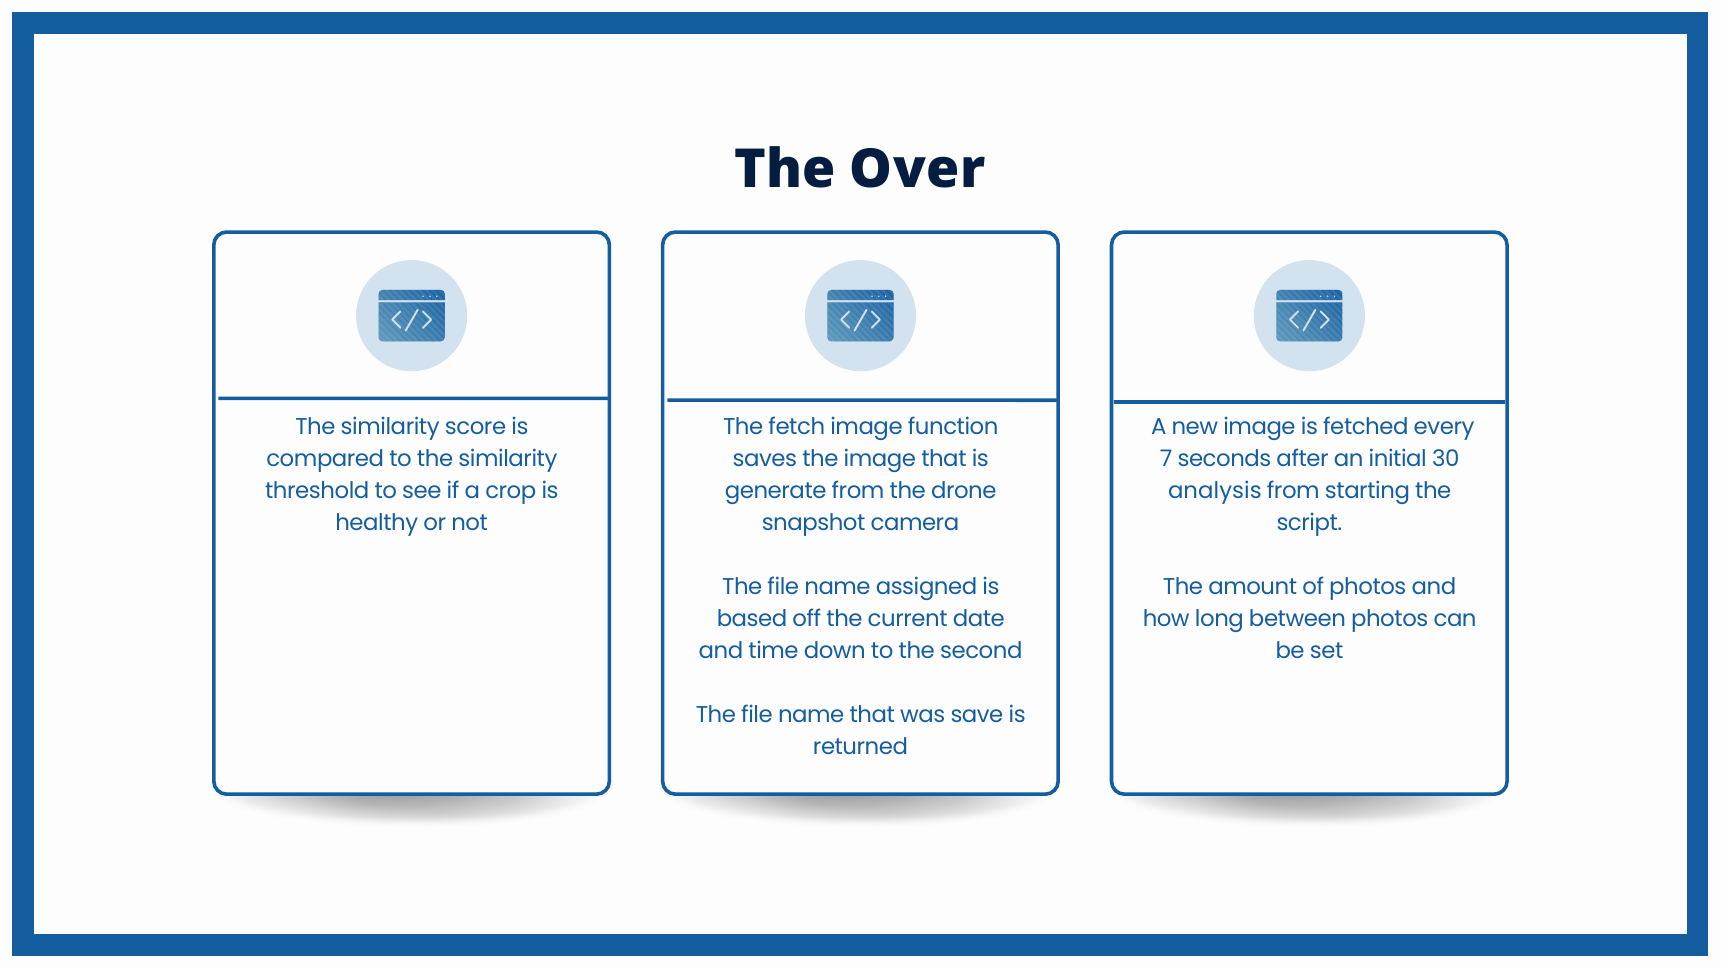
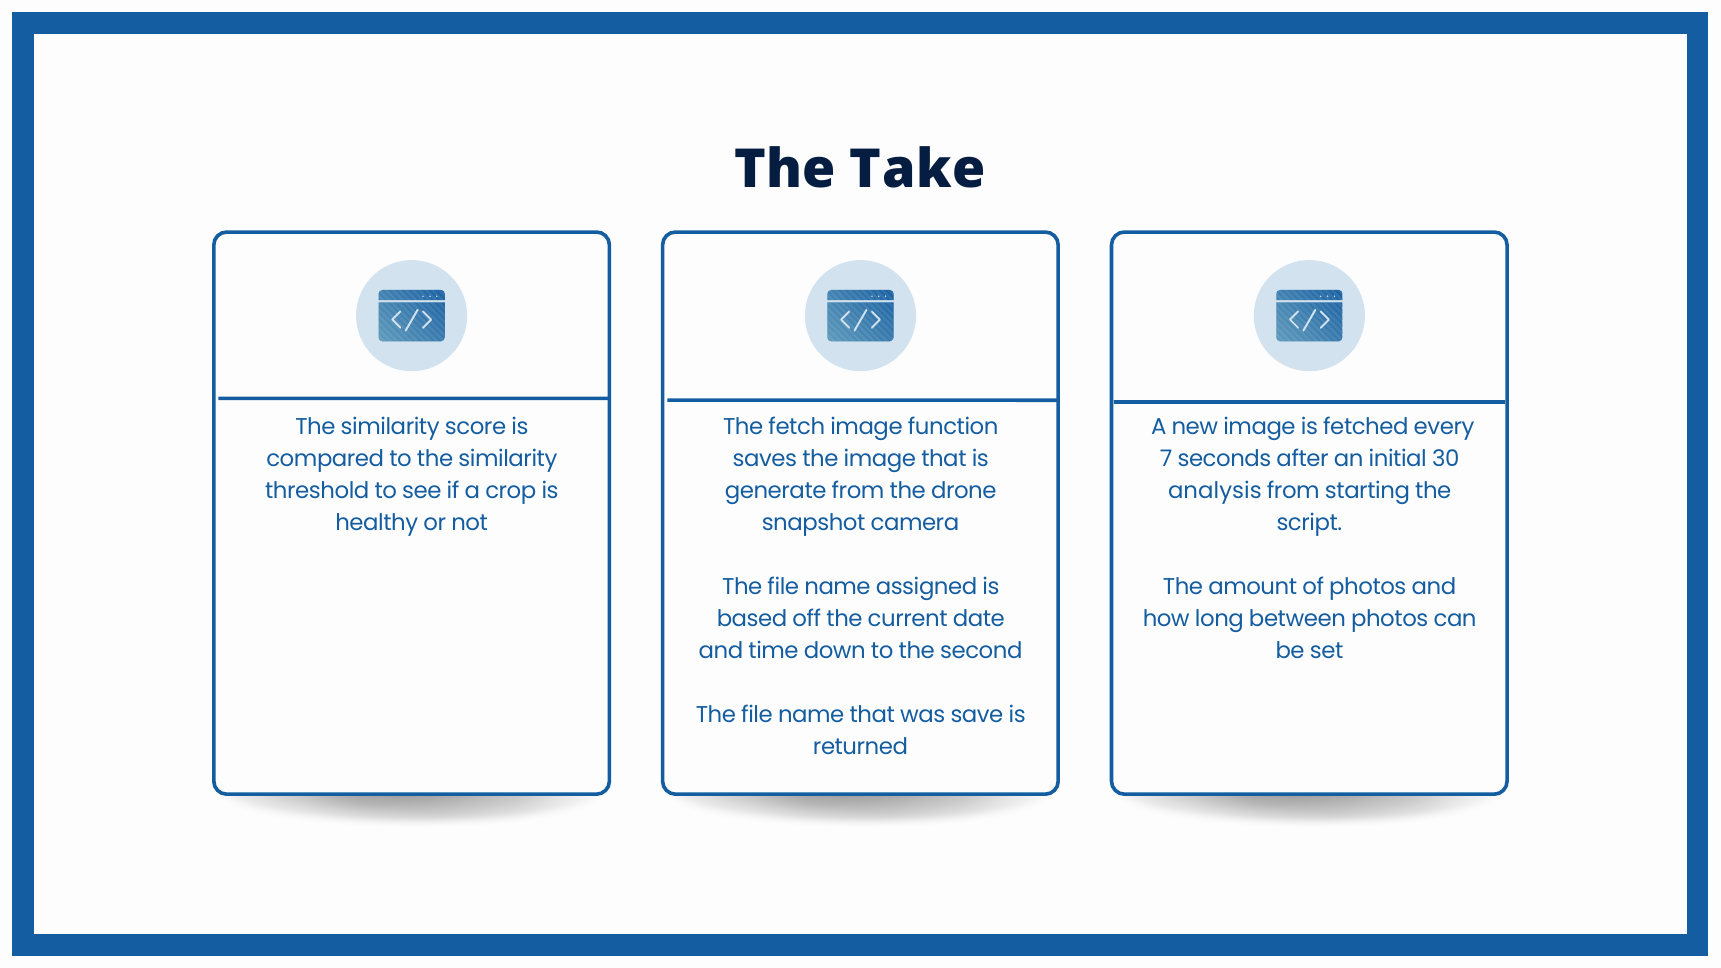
Over: Over -> Take (918, 170)
